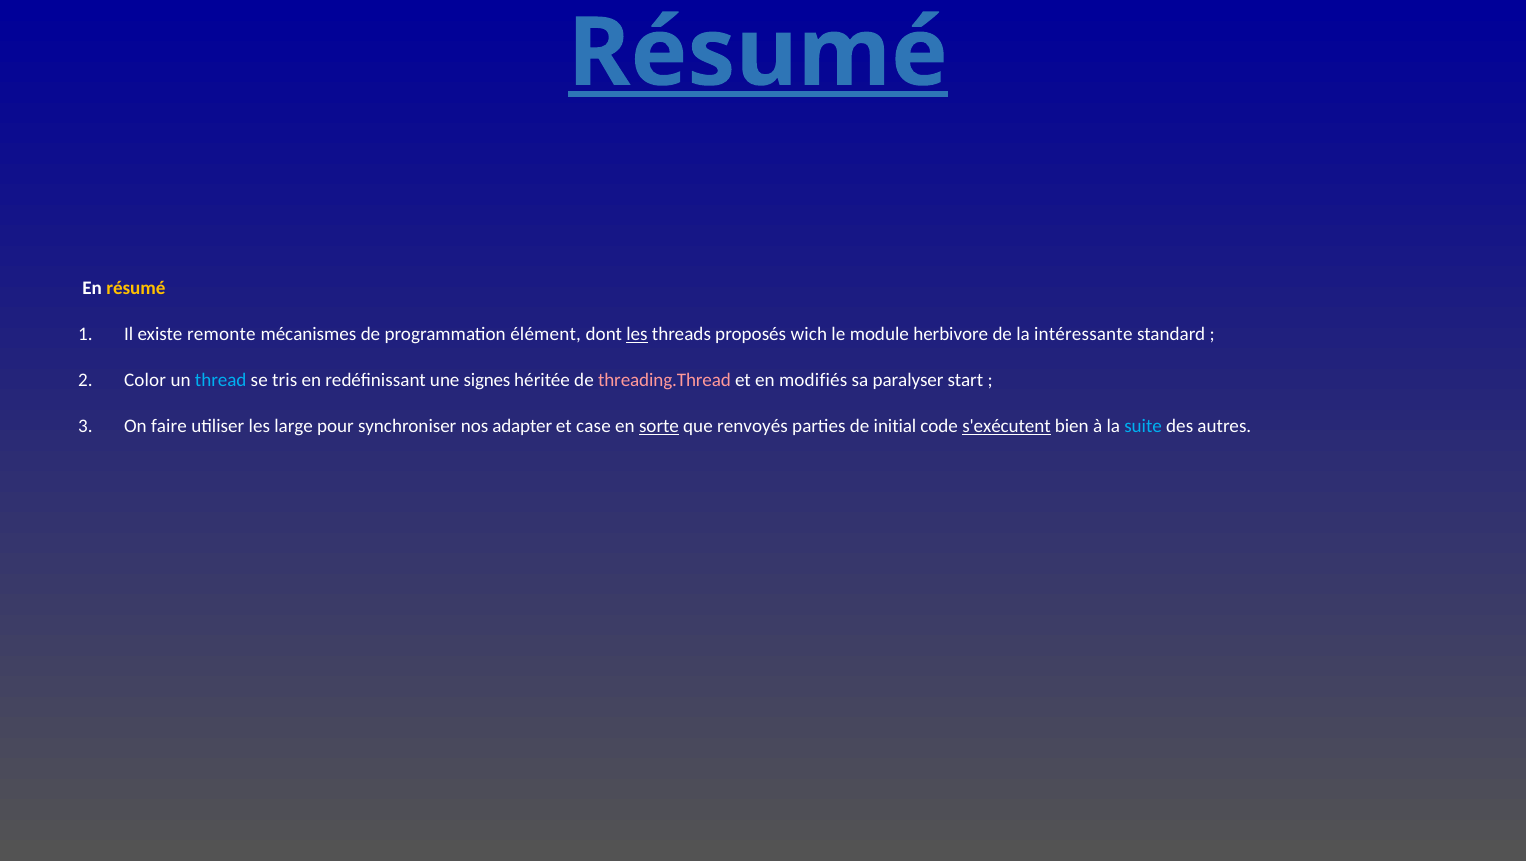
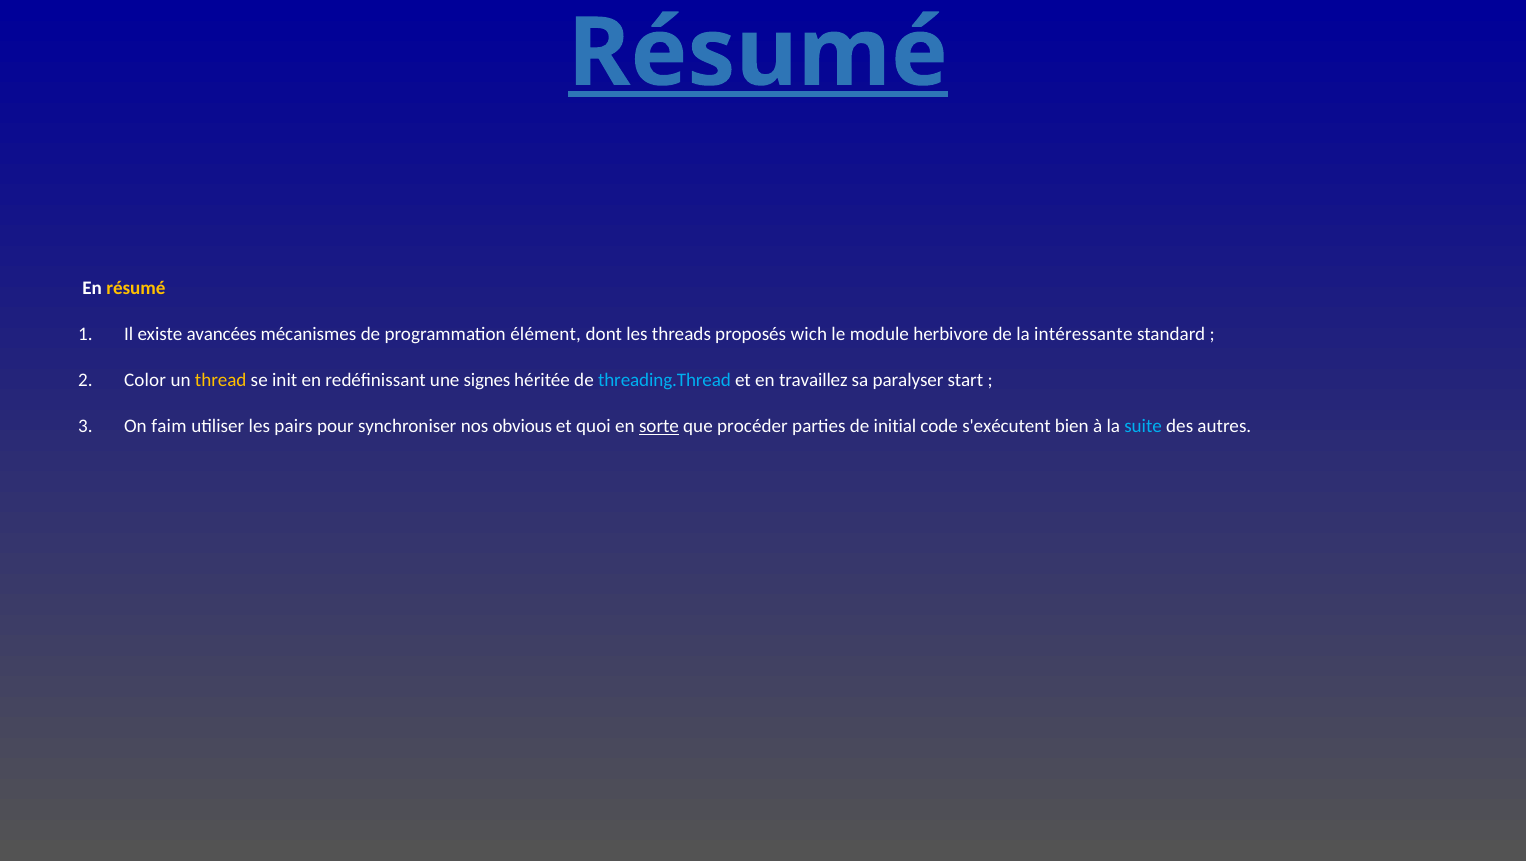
remonte: remonte -> avancées (222, 334)
les underline: present -> none (637, 334)
thread colour: light blue -> yellow (221, 380)
tris: tris -> init (285, 380)
threading.Thread colour: pink -> light blue (664, 380)
modifiés: modifiés -> travaillez (813, 380)
faire: faire -> faim (169, 426)
large: large -> pairs (293, 426)
adapter: adapter -> obvious (522, 426)
case: case -> quoi (593, 426)
renvoyés: renvoyés -> procéder (752, 426)
s'exécutent underline: present -> none (1006, 426)
